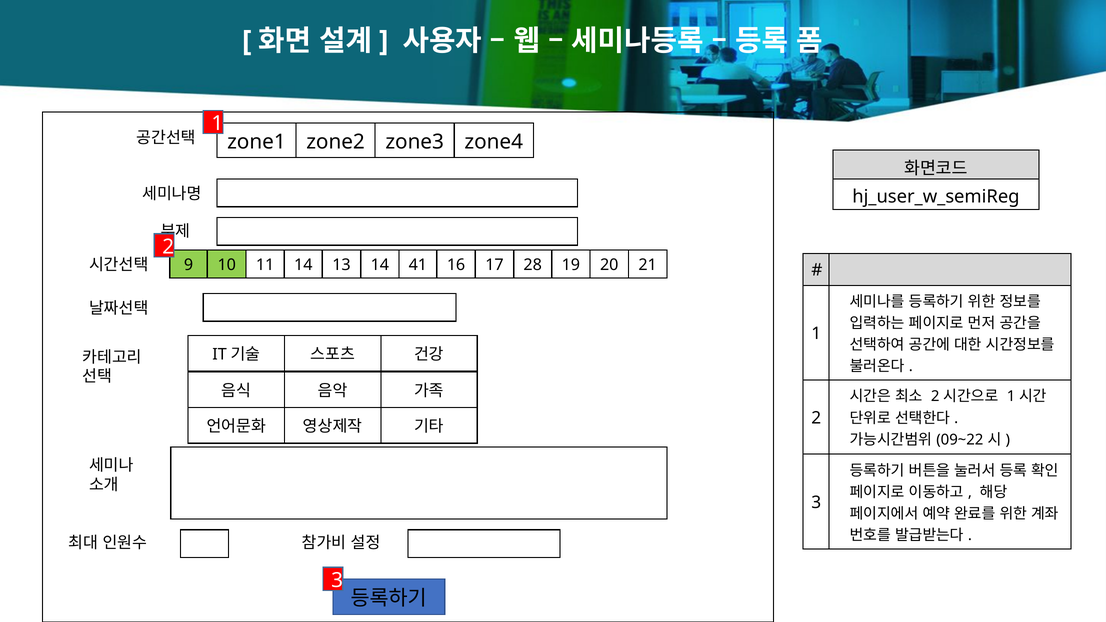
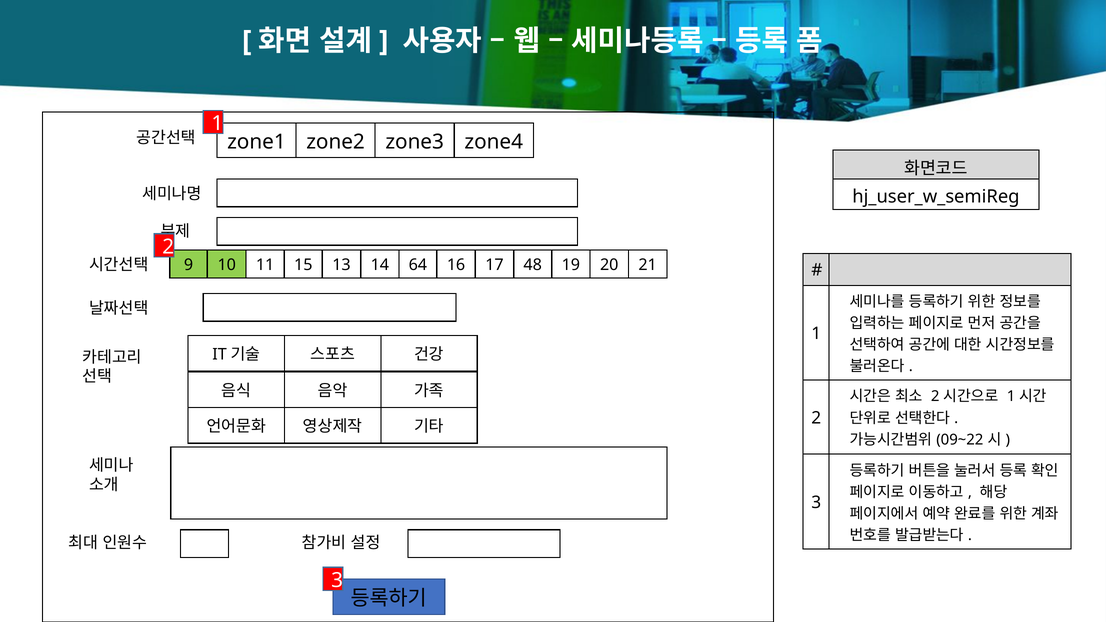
11 14: 14 -> 15 (303, 265)
41: 41 -> 64 (418, 265)
28: 28 -> 48 (533, 265)
